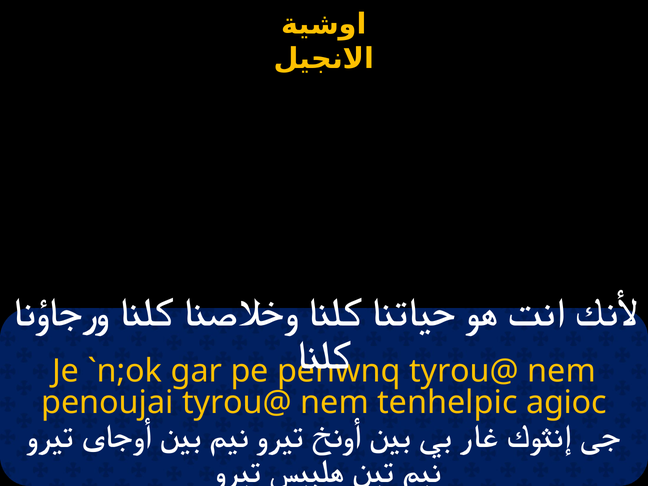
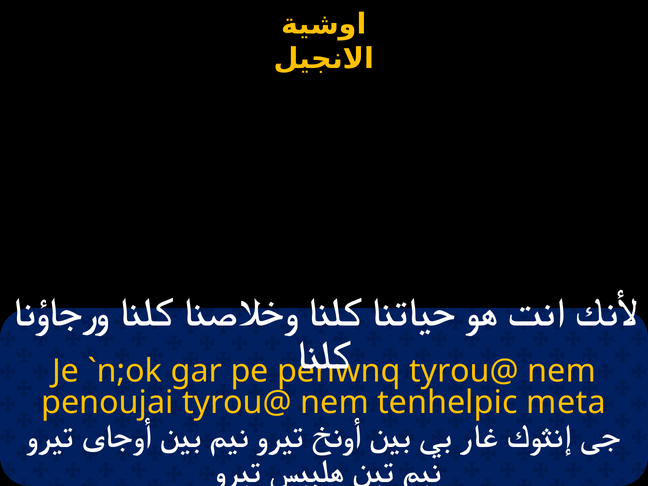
agioc: agioc -> meta (566, 402)
